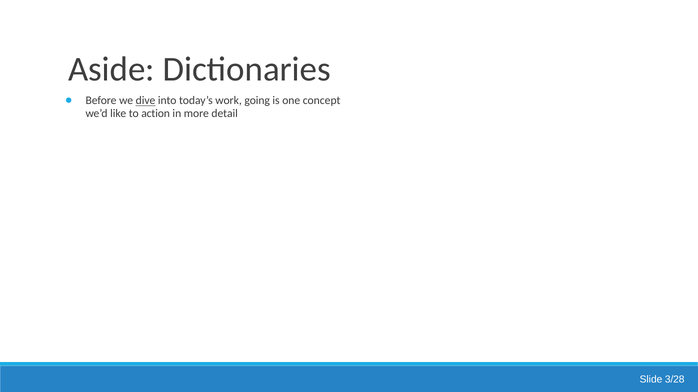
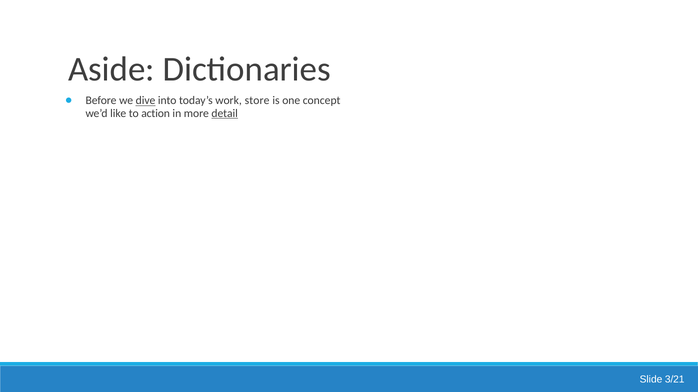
going: going -> store (257, 101)
detail underline: none -> present (225, 113)
3/28: 3/28 -> 3/21 (675, 380)
